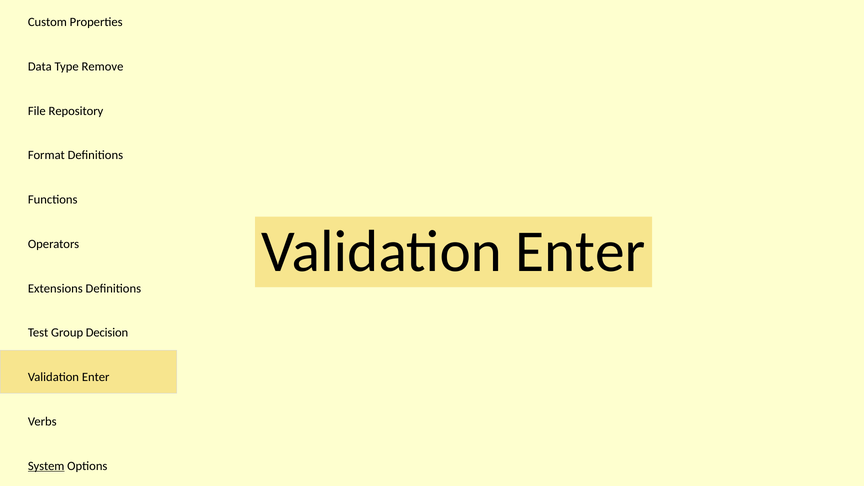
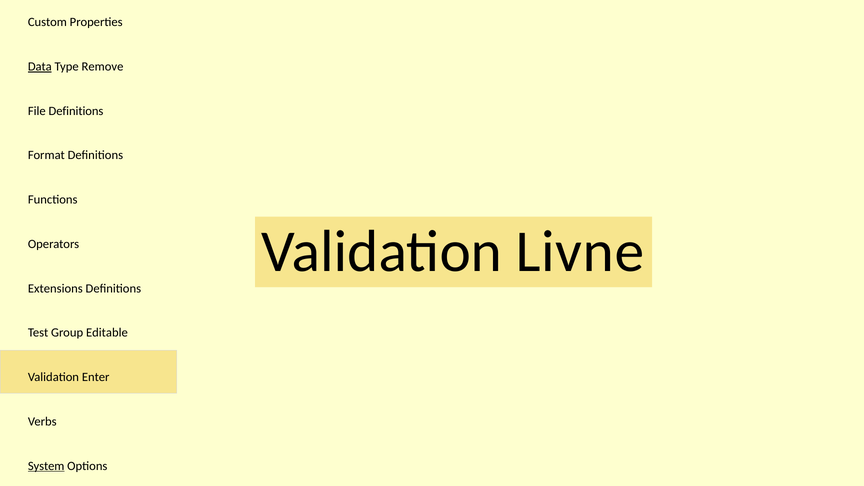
Data underline: none -> present (40, 67)
File Repository: Repository -> Definitions (76, 111)
Enter: Enter -> Livne (580, 252)
Decision: Decision -> Editable (107, 333)
